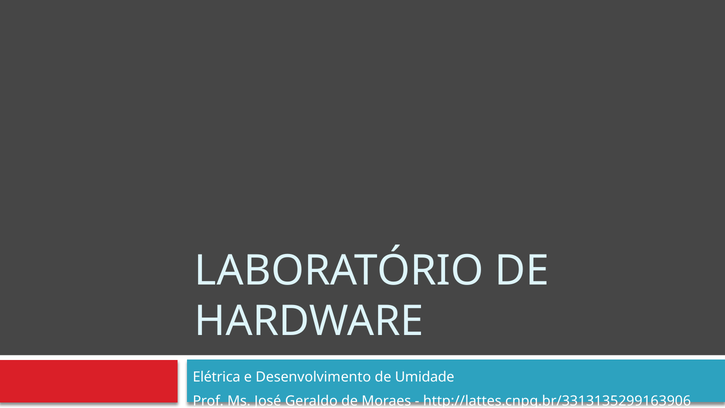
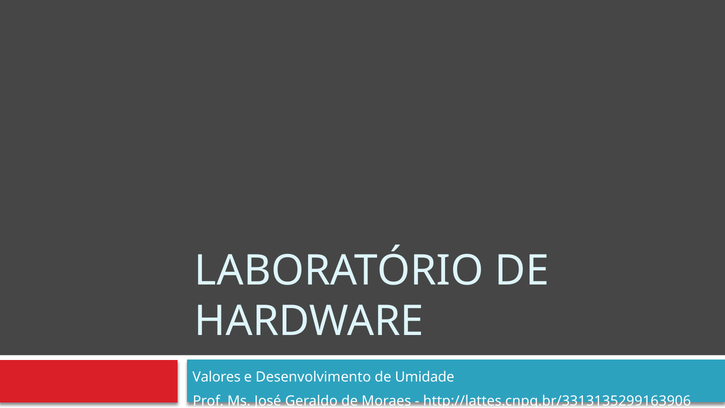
Elétrica: Elétrica -> Valores (217, 377)
